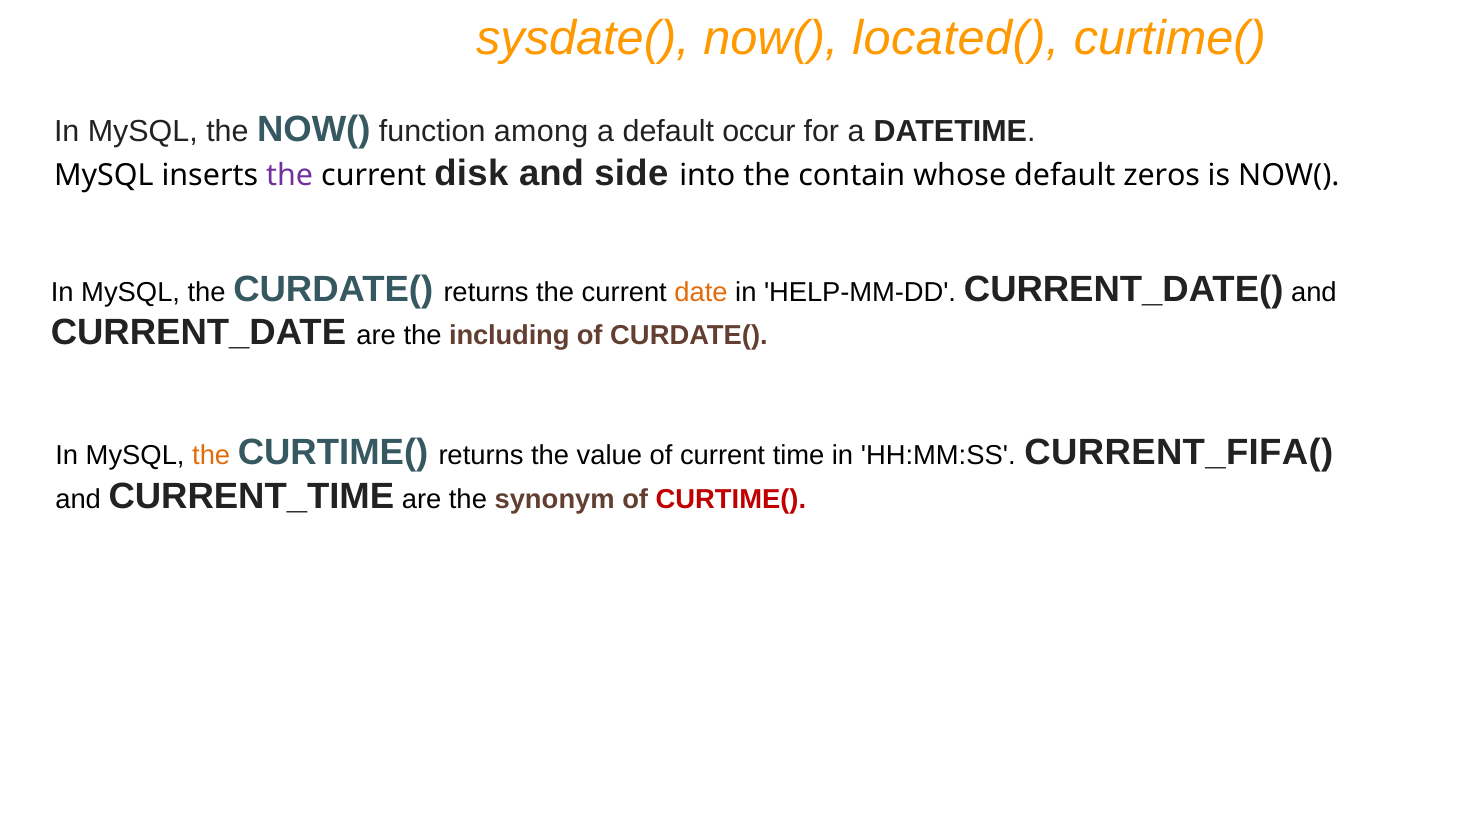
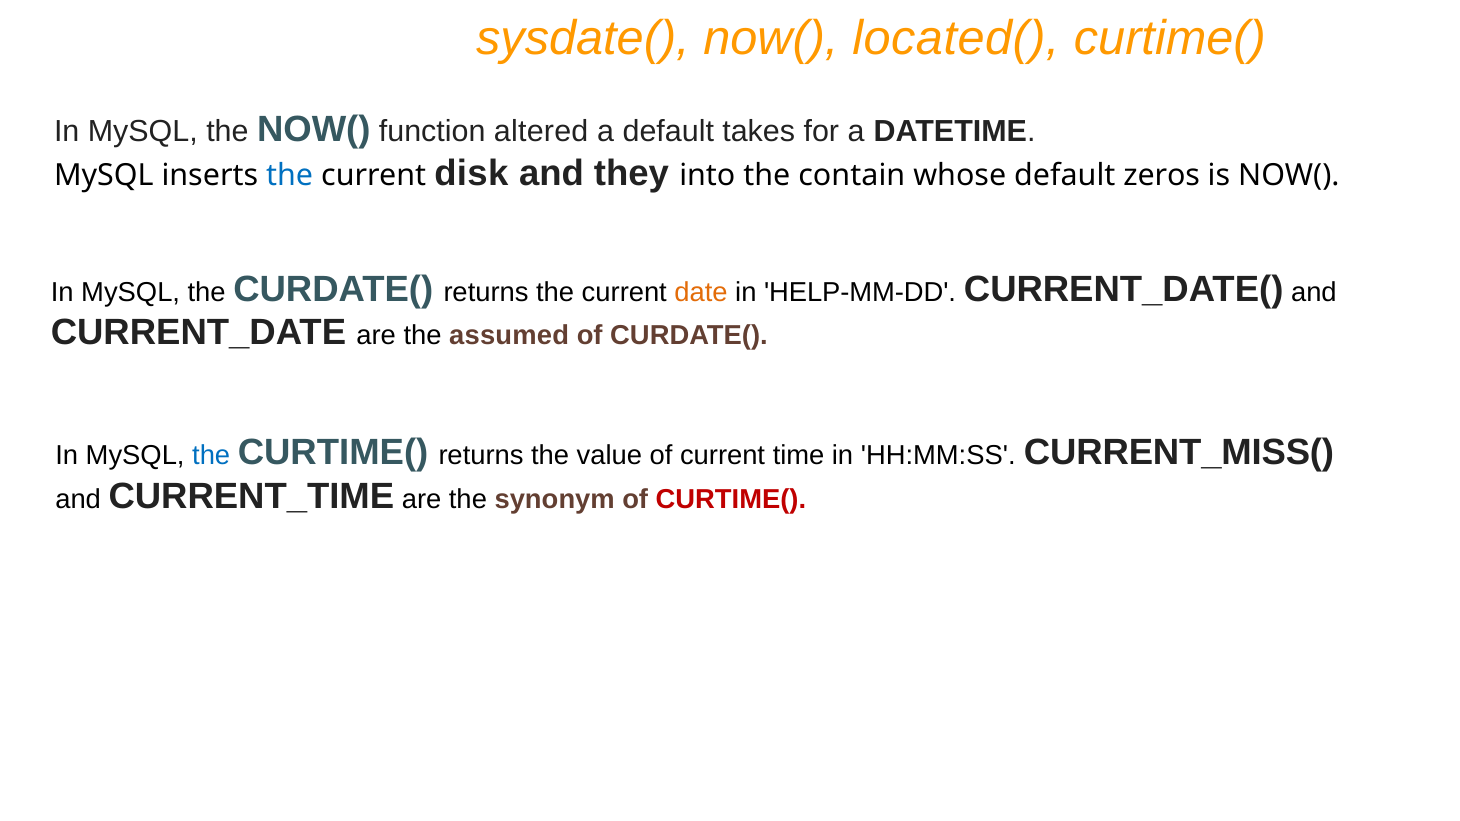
among: among -> altered (541, 131)
occur: occur -> takes (759, 131)
the colour: purple -> blue (290, 175)
side: side -> they (631, 173)
including: including -> assumed (509, 336)
the colour: orange -> blue (211, 456)
CURRENT_FIFA(: CURRENT_FIFA( -> CURRENT_MISS( (1179, 453)
